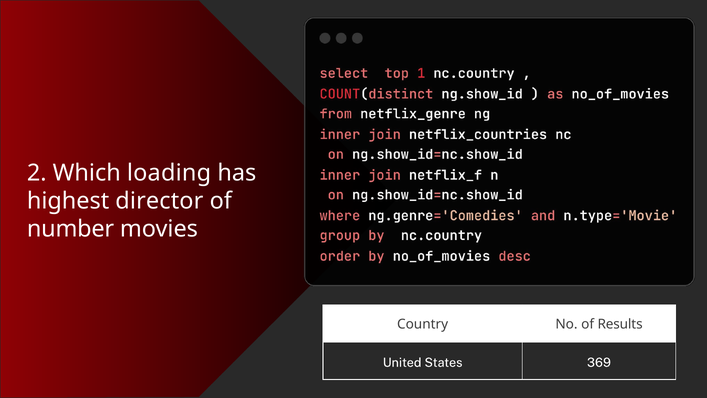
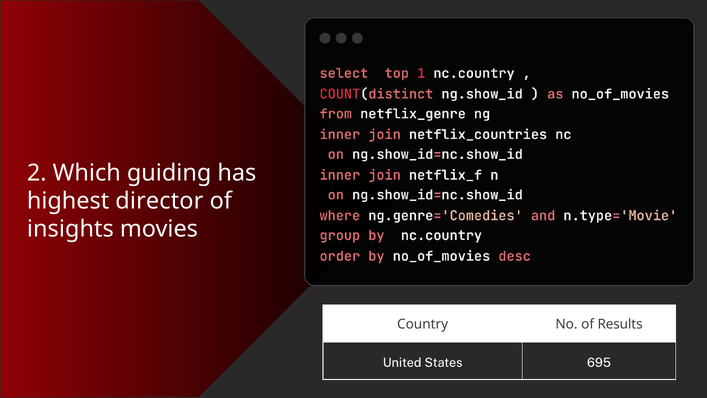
loading: loading -> guiding (169, 173)
number: number -> insights (70, 229)
369: 369 -> 695 (599, 362)
